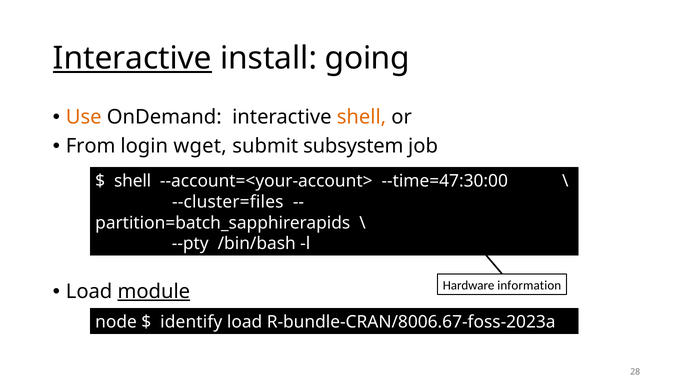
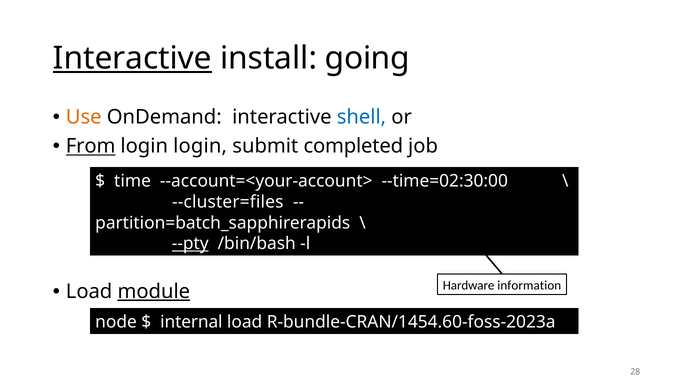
shell colour: orange -> blue (361, 117)
From underline: none -> present (91, 146)
login wget: wget -> login (200, 146)
subsystem: subsystem -> completed (353, 146)
shell: shell -> time (133, 181)
--time=47:30:00: --time=47:30:00 -> --time=02:30:00 (445, 181)
--pty underline: none -> present (190, 244)
identify: identify -> internal (191, 322)
R-bundle-CRAN/8006.67-foss-2023a: R-bundle-CRAN/8006.67-foss-2023a -> R-bundle-CRAN/1454.60-foss-2023a (411, 322)
